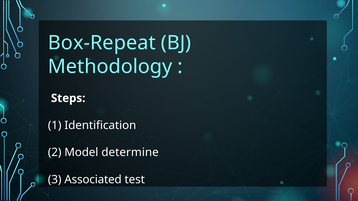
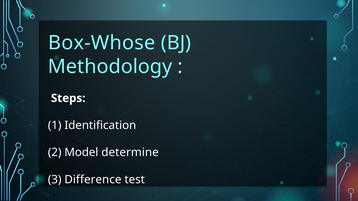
Box-Repeat: Box-Repeat -> Box-Whose (102, 43)
Associated: Associated -> Difference (93, 180)
